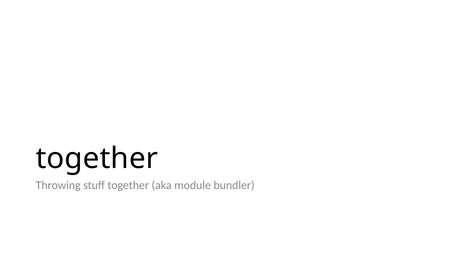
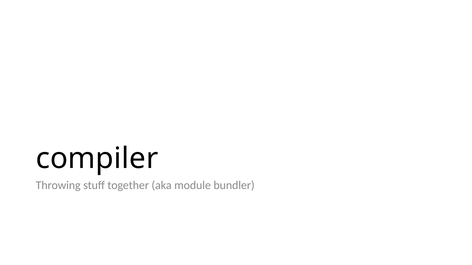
together: together -> compiler (97, 159)
